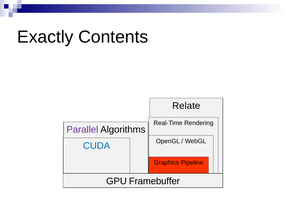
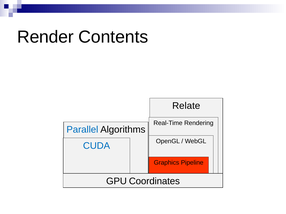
Exactly: Exactly -> Render (45, 37)
Parallel colour: purple -> blue (82, 130)
Framebuffer: Framebuffer -> Coordinates (154, 182)
